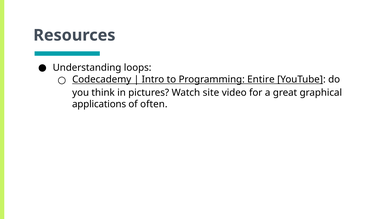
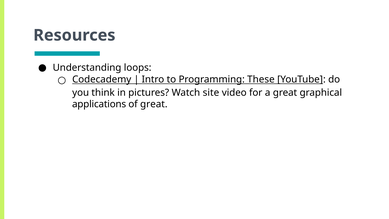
Entire: Entire -> These (261, 79)
of often: often -> great (154, 104)
